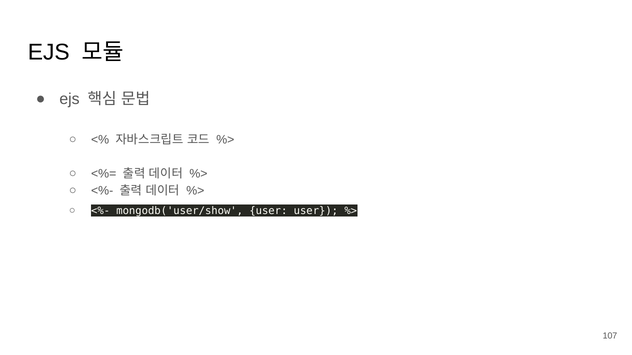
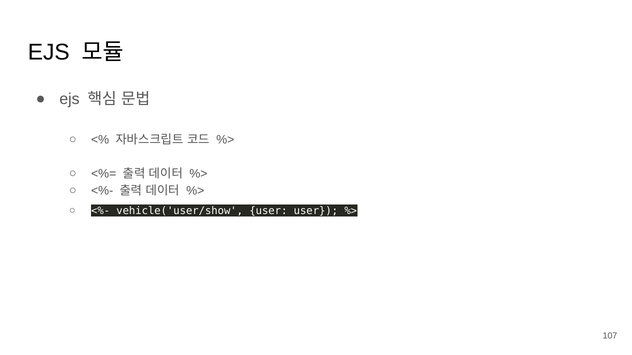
mongodb('user/show: mongodb('user/show -> vehicle('user/show (180, 211)
